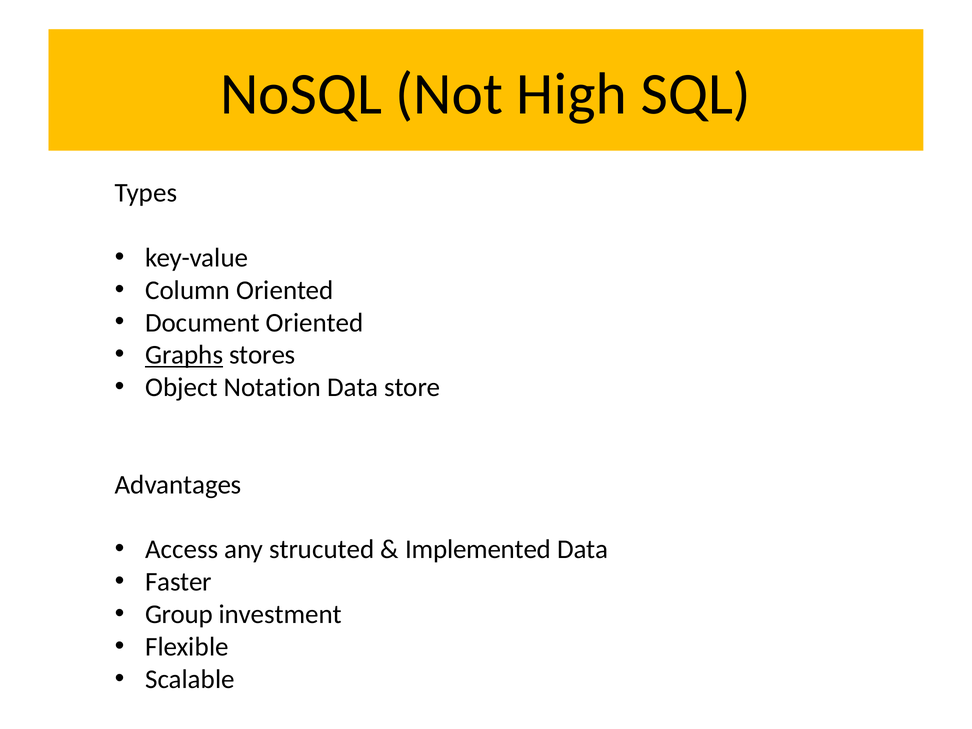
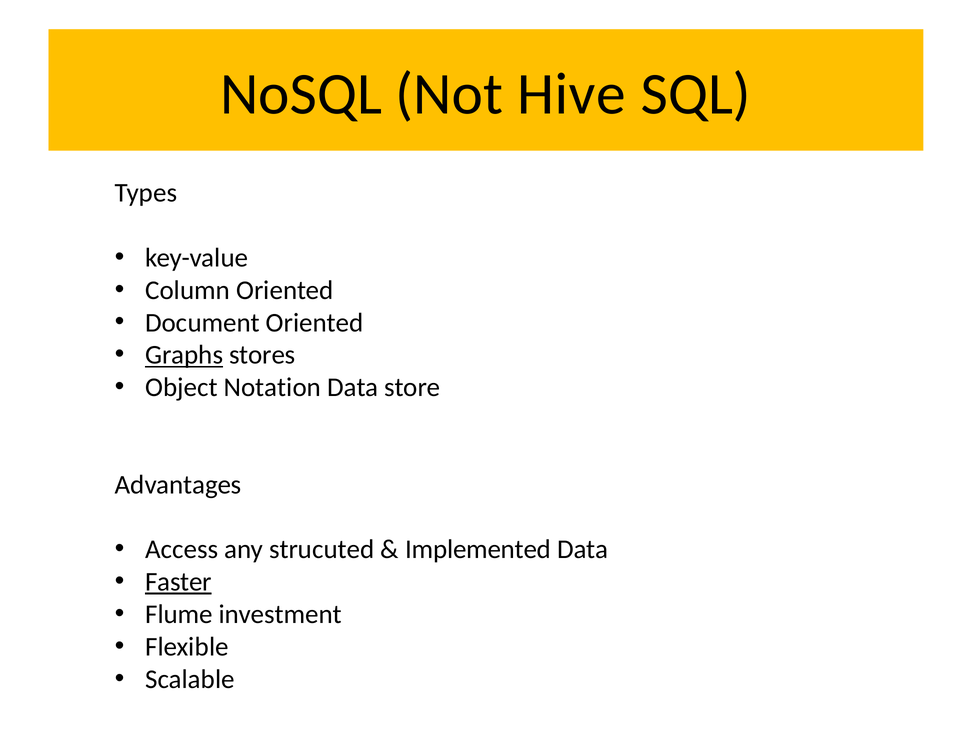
High: High -> Hive (572, 94)
Faster underline: none -> present (179, 582)
Group: Group -> Flume (179, 614)
